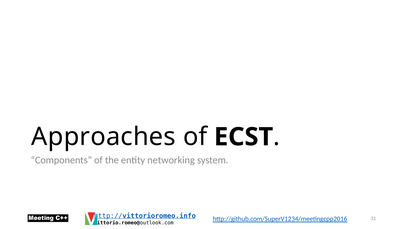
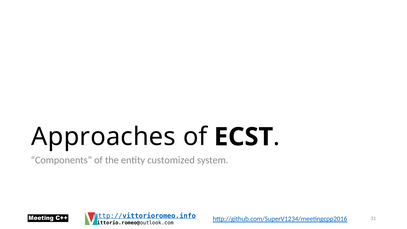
networking: networking -> customized (171, 160)
